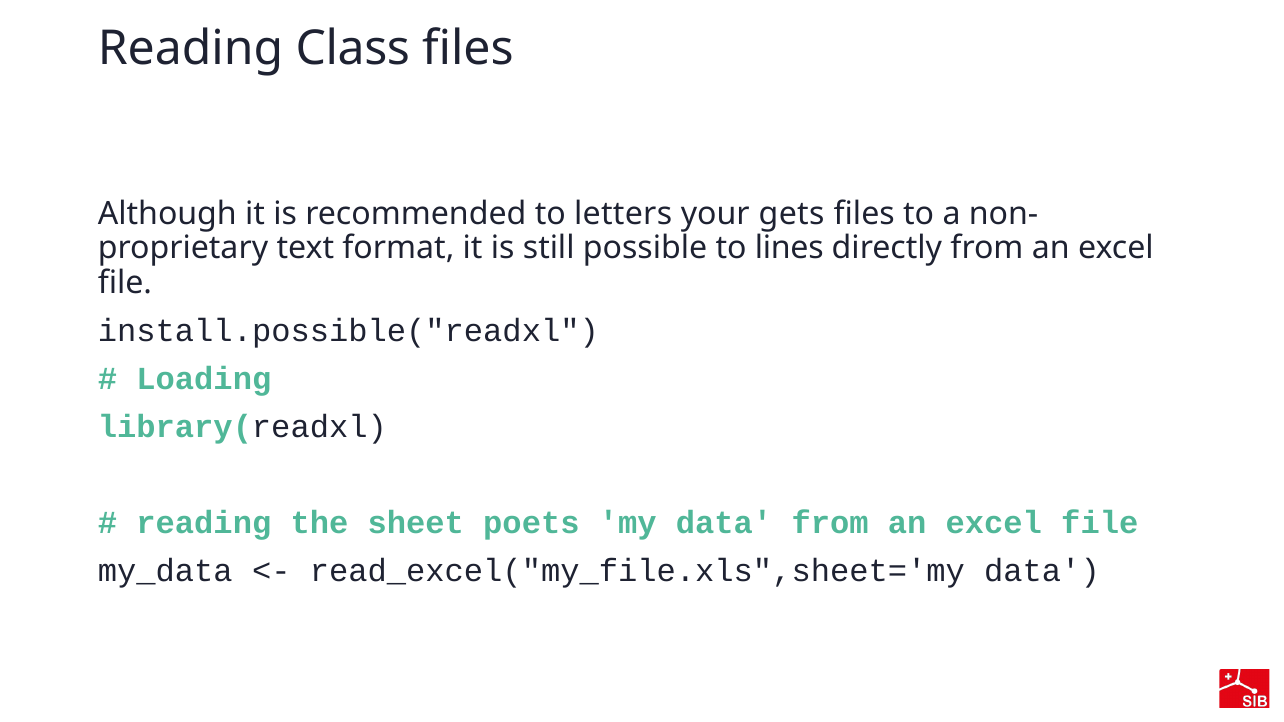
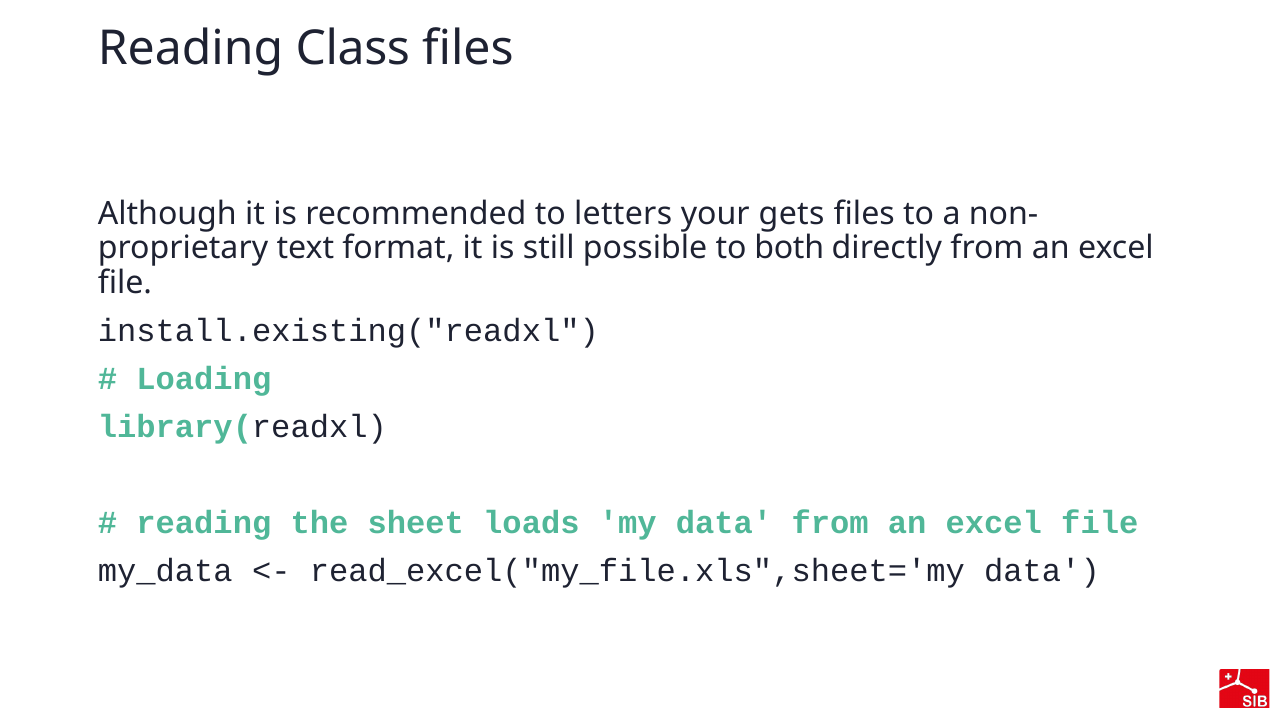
lines: lines -> both (789, 248)
install.possible("readxl: install.possible("readxl -> install.existing("readxl (348, 331)
poets: poets -> loads (531, 523)
